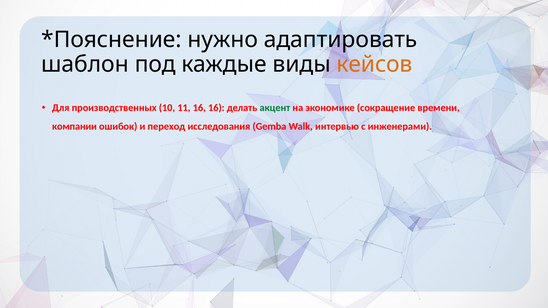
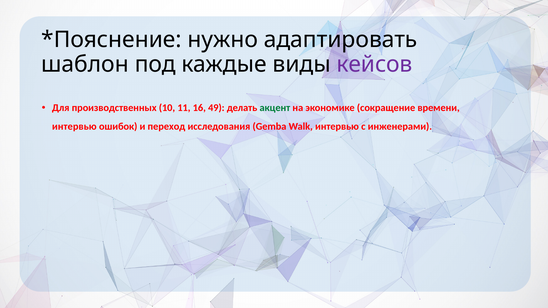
кейсов colour: orange -> purple (375, 64)
16 16: 16 -> 49 (216, 108)
компании: компании -> интервью (74, 126)
